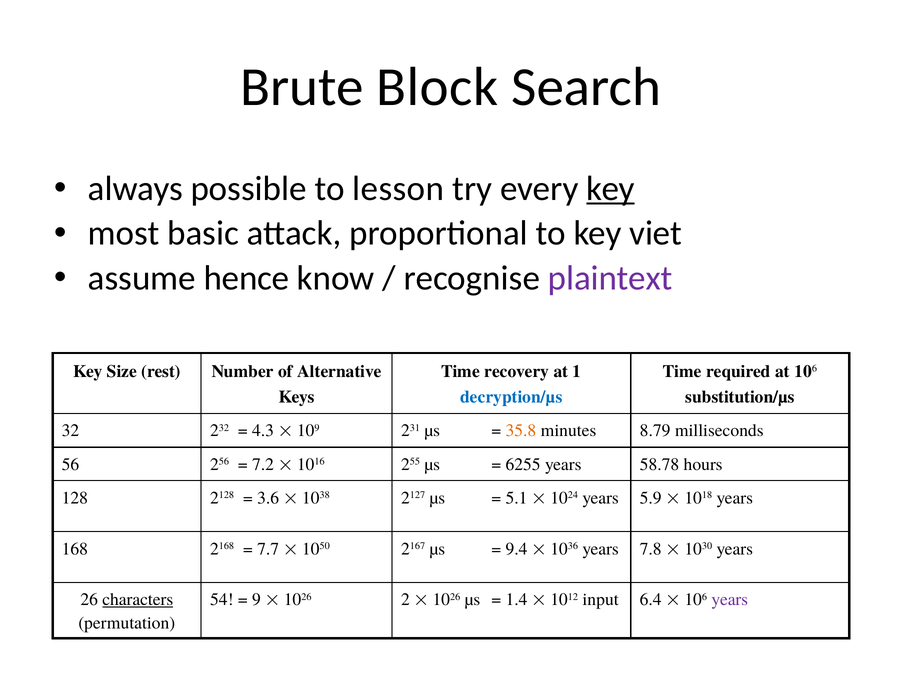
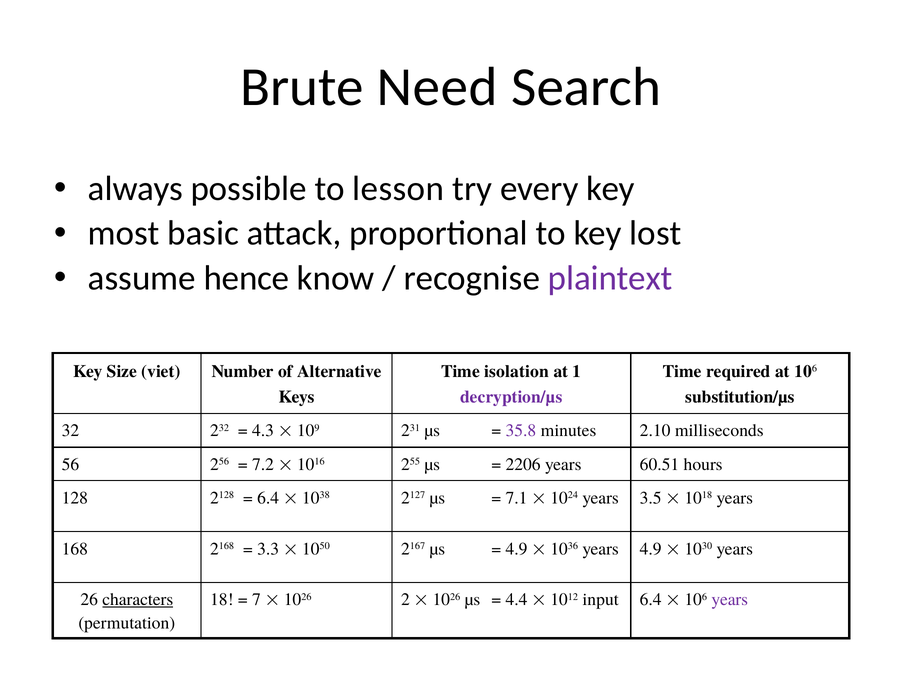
Block: Block -> Need (437, 87)
key underline: present -> none (611, 189)
viet: viet -> lost (655, 234)
rest: rest -> viet (161, 372)
recovery: recovery -> isolation (517, 372)
decryption/µs colour: blue -> purple (511, 397)
35.8 colour: orange -> purple (521, 431)
8.79: 8.79 -> 2.10 (655, 431)
6255: 6255 -> 2206 (523, 465)
58.78: 58.78 -> 60.51 (659, 465)
3.6: 3.6 -> 6.4 (268, 498)
5.1: 5.1 -> 7.1 (517, 498)
5.9: 5.9 -> 3.5 (651, 498)
7.7: 7.7 -> 3.3 (268, 549)
9.4: 9.4 -> 4.9 (517, 549)
years 7.8: 7.8 -> 4.9 (651, 549)
54: 54 -> 18 (222, 600)
9: 9 -> 7 (257, 600)
1.4: 1.4 -> 4.4 (517, 600)
